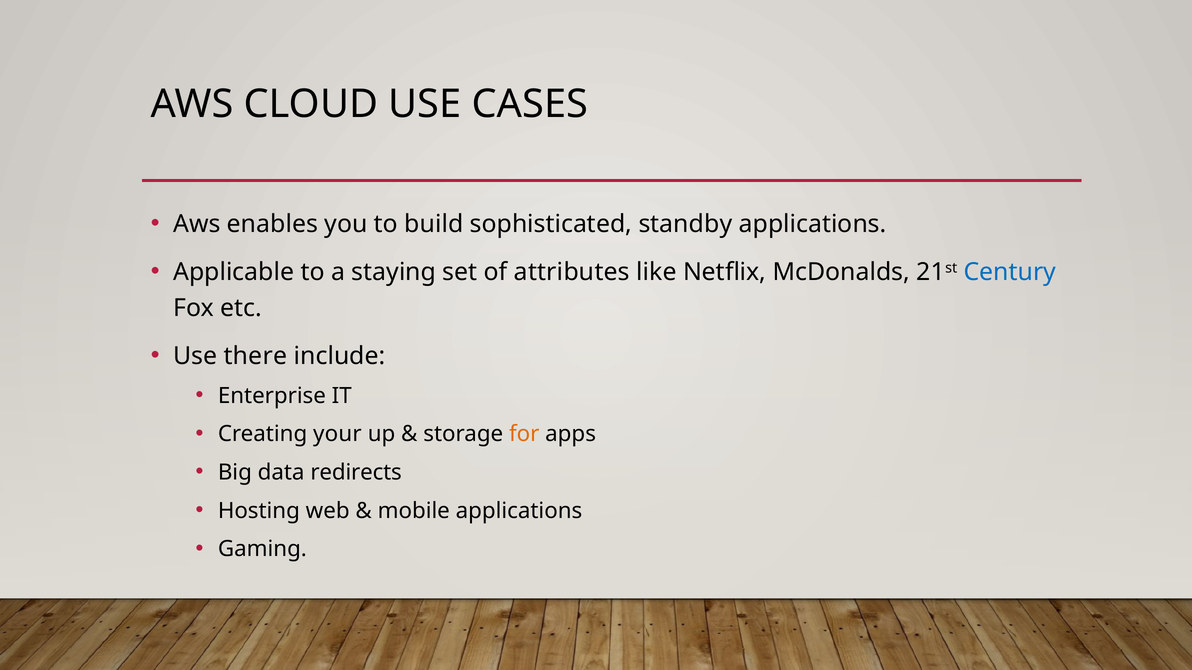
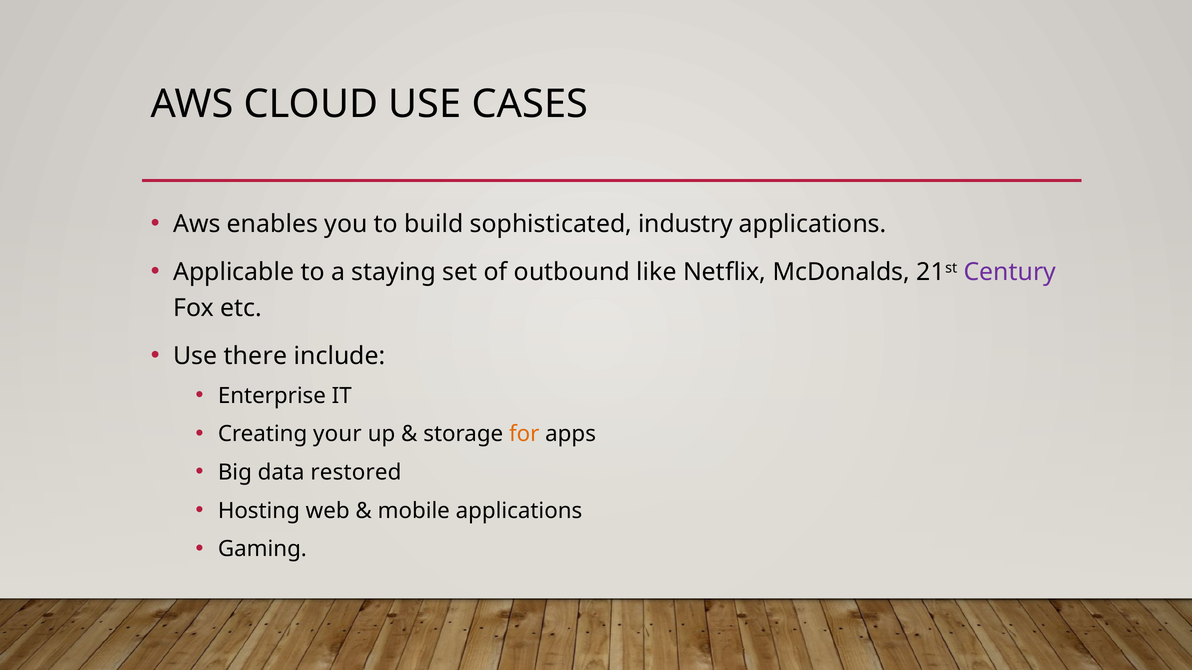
standby: standby -> industry (686, 224)
attributes: attributes -> outbound (572, 272)
Century colour: blue -> purple (1010, 272)
redirects: redirects -> restored (356, 473)
